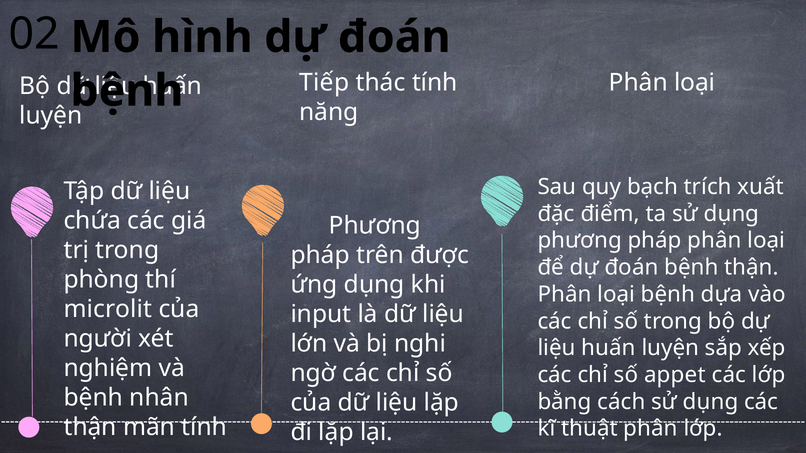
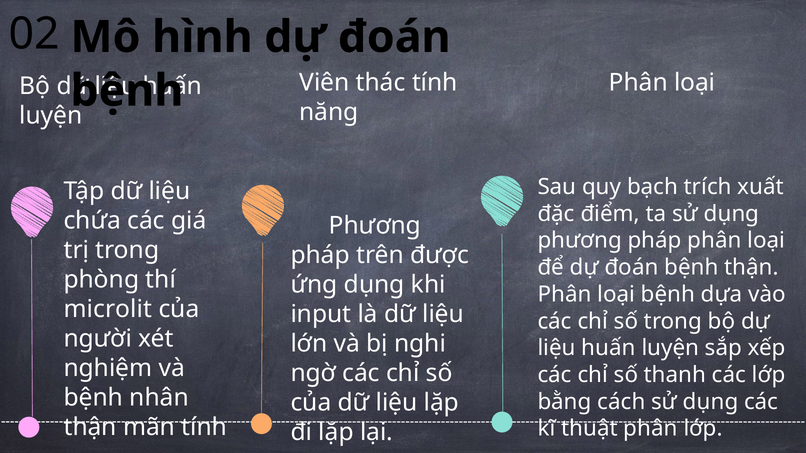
Tiếp: Tiếp -> Viên (324, 83)
appet: appet -> thanh (675, 375)
